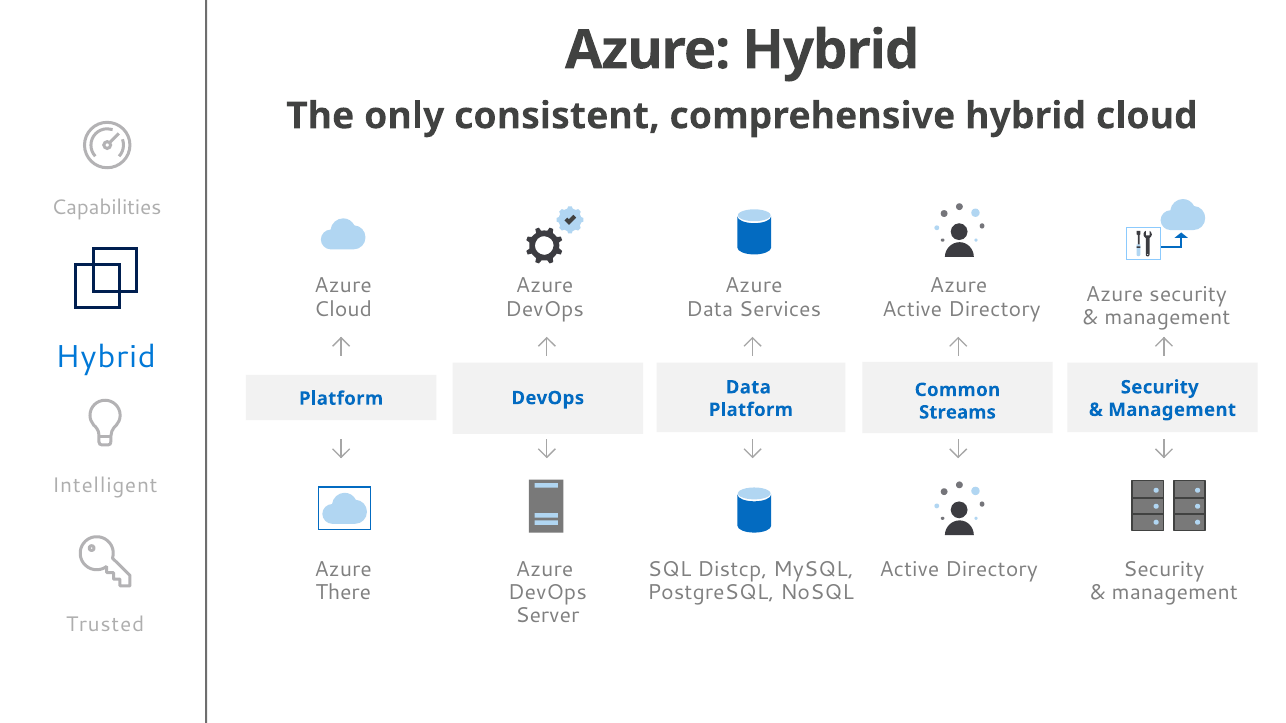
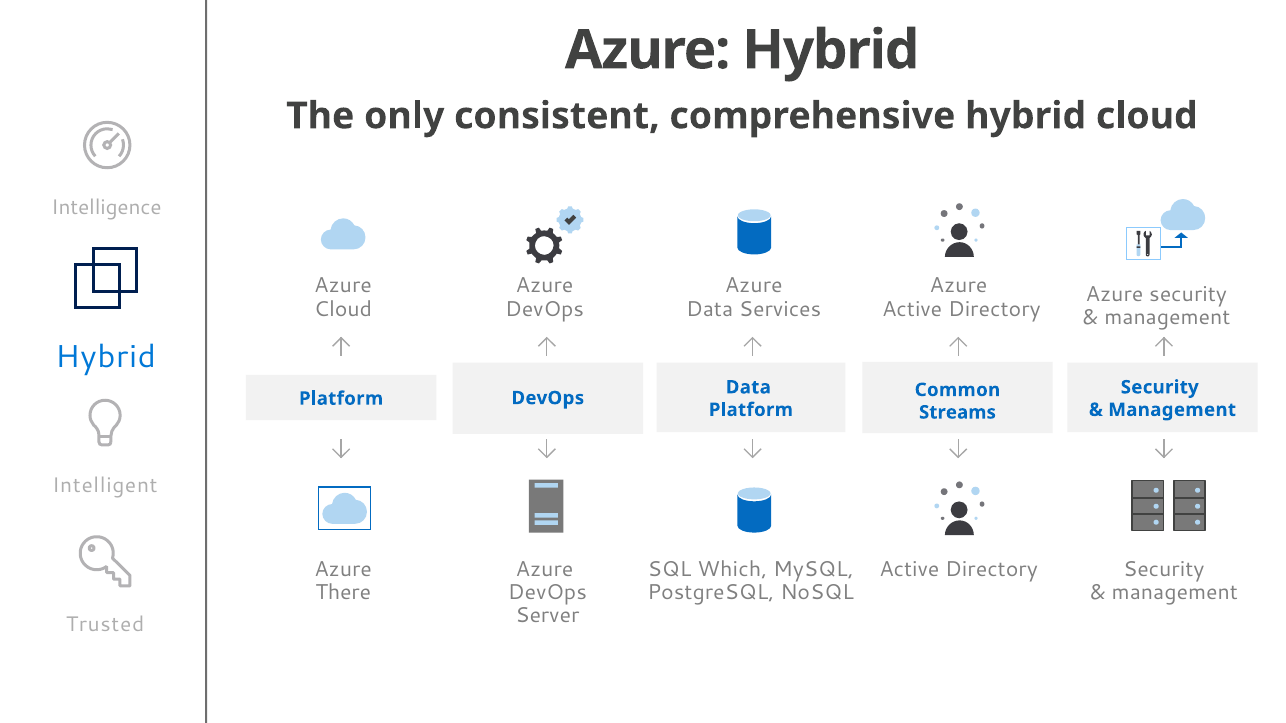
Capabilities: Capabilities -> Intelligence (106, 208)
Distcp: Distcp -> Which (732, 569)
